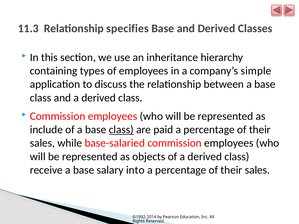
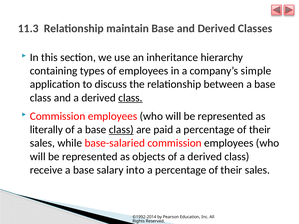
specifies: specifies -> maintain (128, 28)
class underline: none -> present (130, 98)
include: include -> literally (46, 130)
